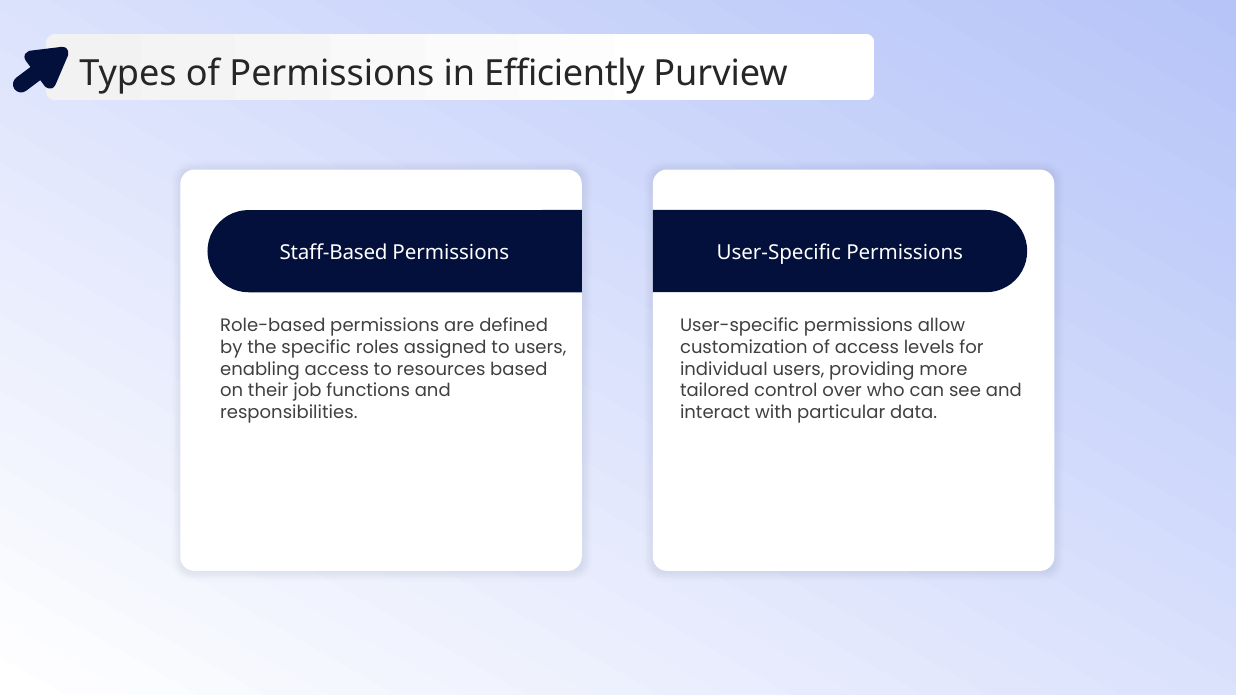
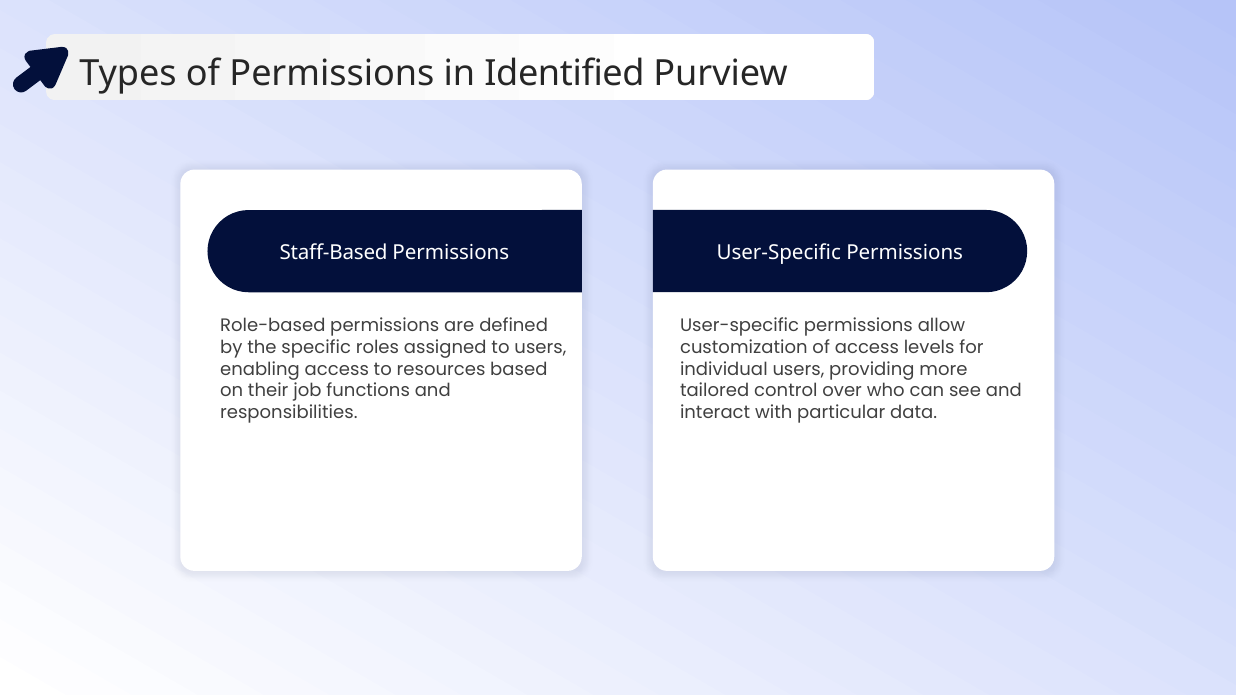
Efficiently: Efficiently -> Identified (564, 74)
